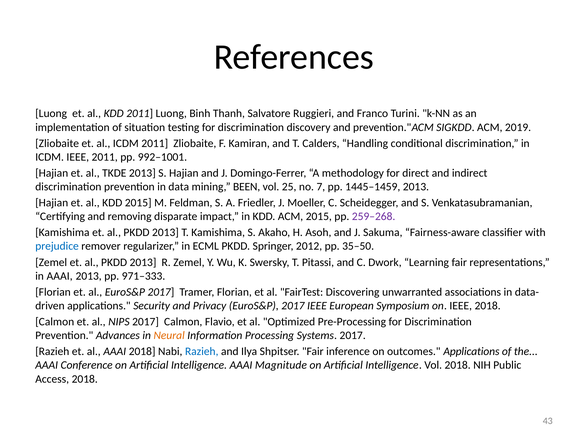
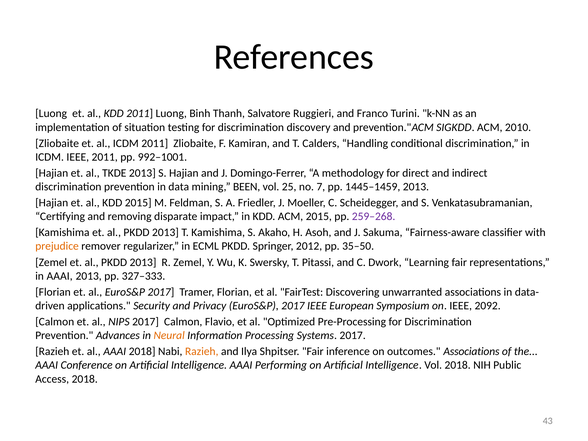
2019: 2019 -> 2010 (518, 127)
prejudice colour: blue -> orange (57, 246)
971–333: 971–333 -> 327–333 (144, 276)
IEEE 2018: 2018 -> 2092 (488, 306)
Razieh colour: blue -> orange (202, 351)
outcomes Applications: Applications -> Associations (471, 351)
Magnitude: Magnitude -> Performing (281, 365)
